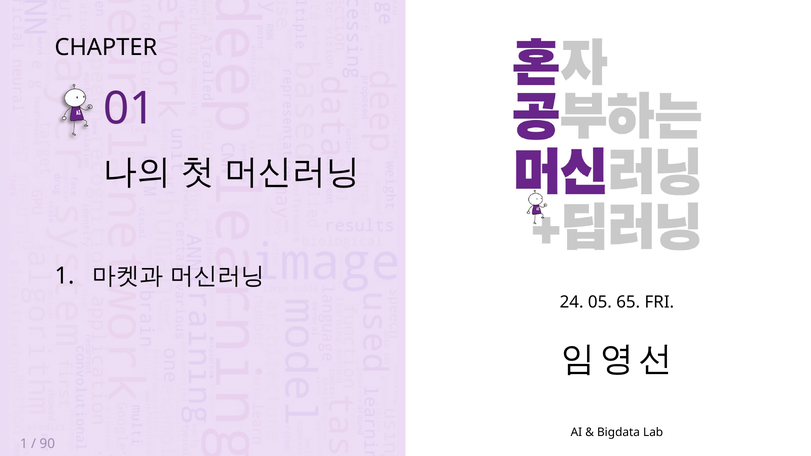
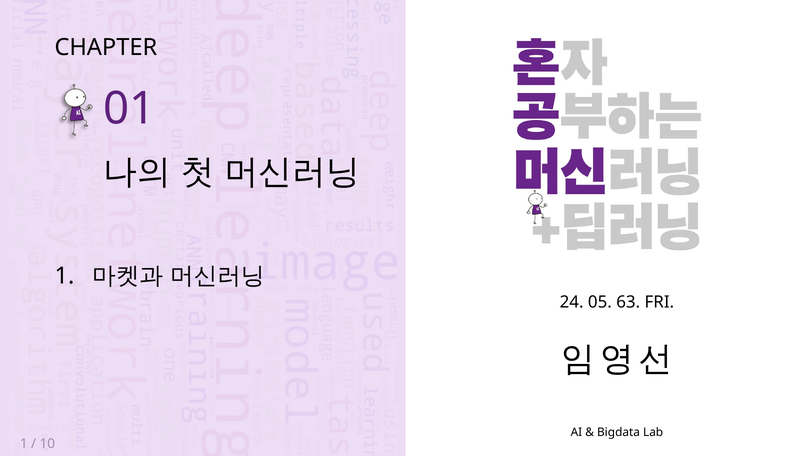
65: 65 -> 63 (628, 302)
90: 90 -> 10 (47, 444)
